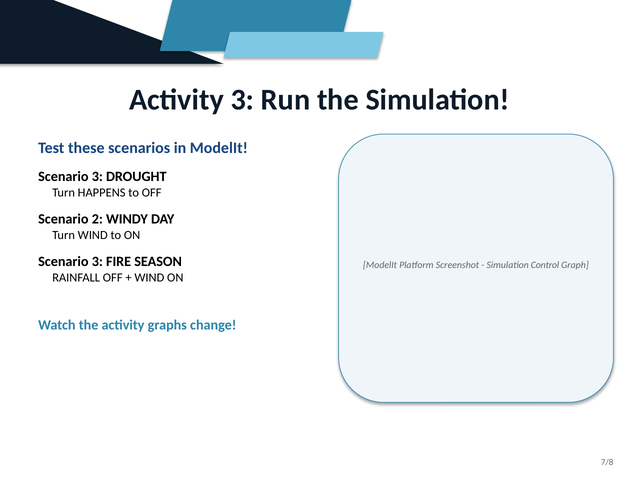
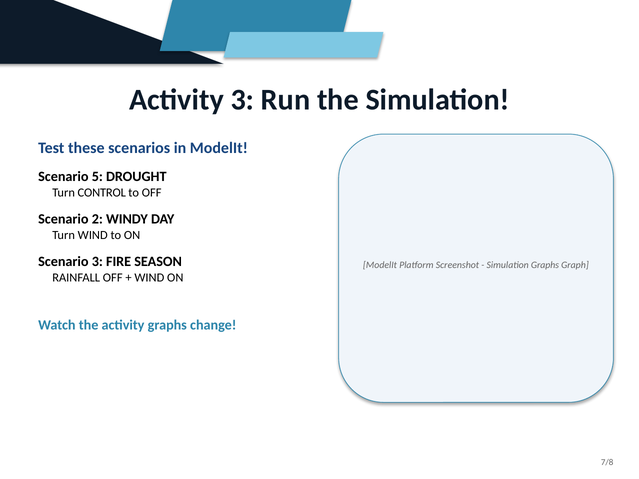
3: 3 -> 5 (97, 177)
HAPPENS: HAPPENS -> CONTROL (102, 193)
Simulation Control: Control -> Graphs (545, 265)
